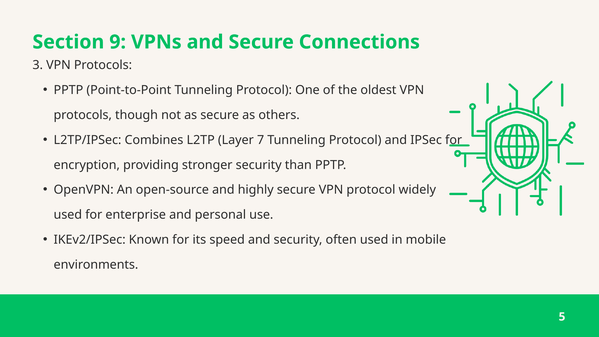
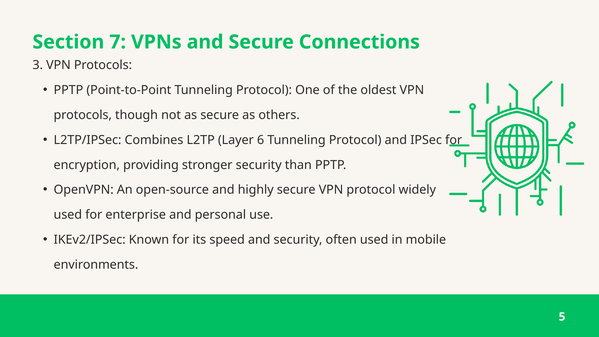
9: 9 -> 7 (118, 42)
7: 7 -> 6 (261, 140)
